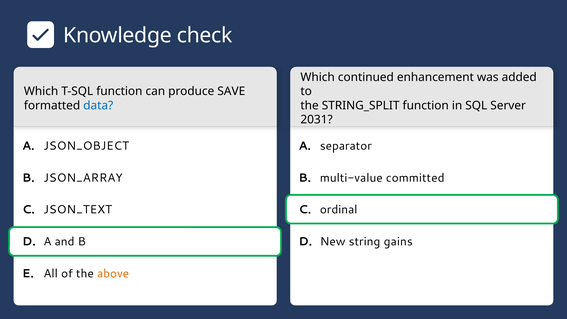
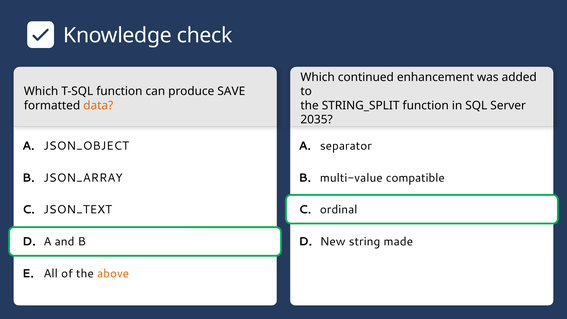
data colour: blue -> orange (98, 105)
2031: 2031 -> 2035 (317, 120)
committed: committed -> compatible (415, 178)
gains: gains -> made (398, 242)
